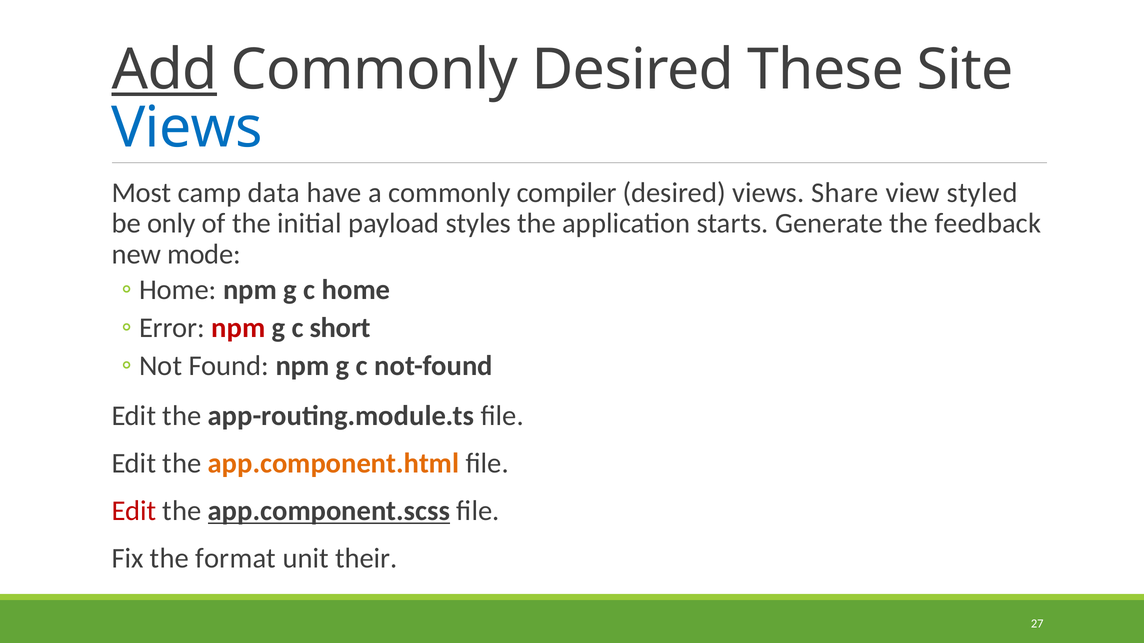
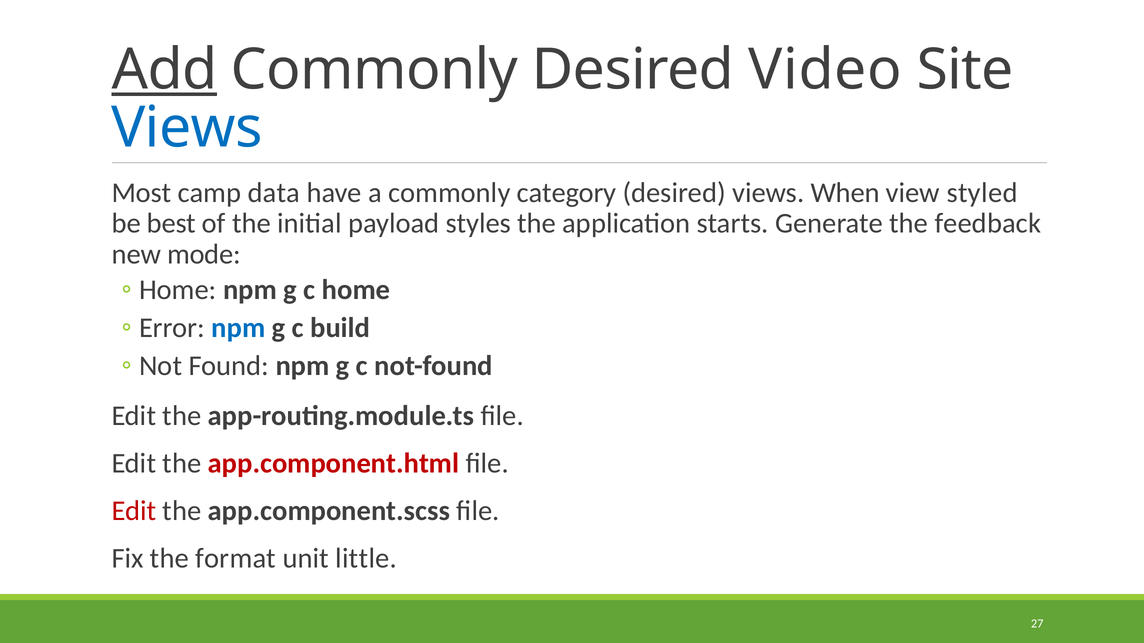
These: These -> Video (825, 70)
compiler: compiler -> category (567, 193)
Share: Share -> When (845, 193)
only: only -> best (171, 224)
npm colour: red -> blue (238, 328)
short: short -> build (340, 328)
app.component.html colour: orange -> red (334, 464)
app.component.scss underline: present -> none (329, 511)
their: their -> little (366, 559)
